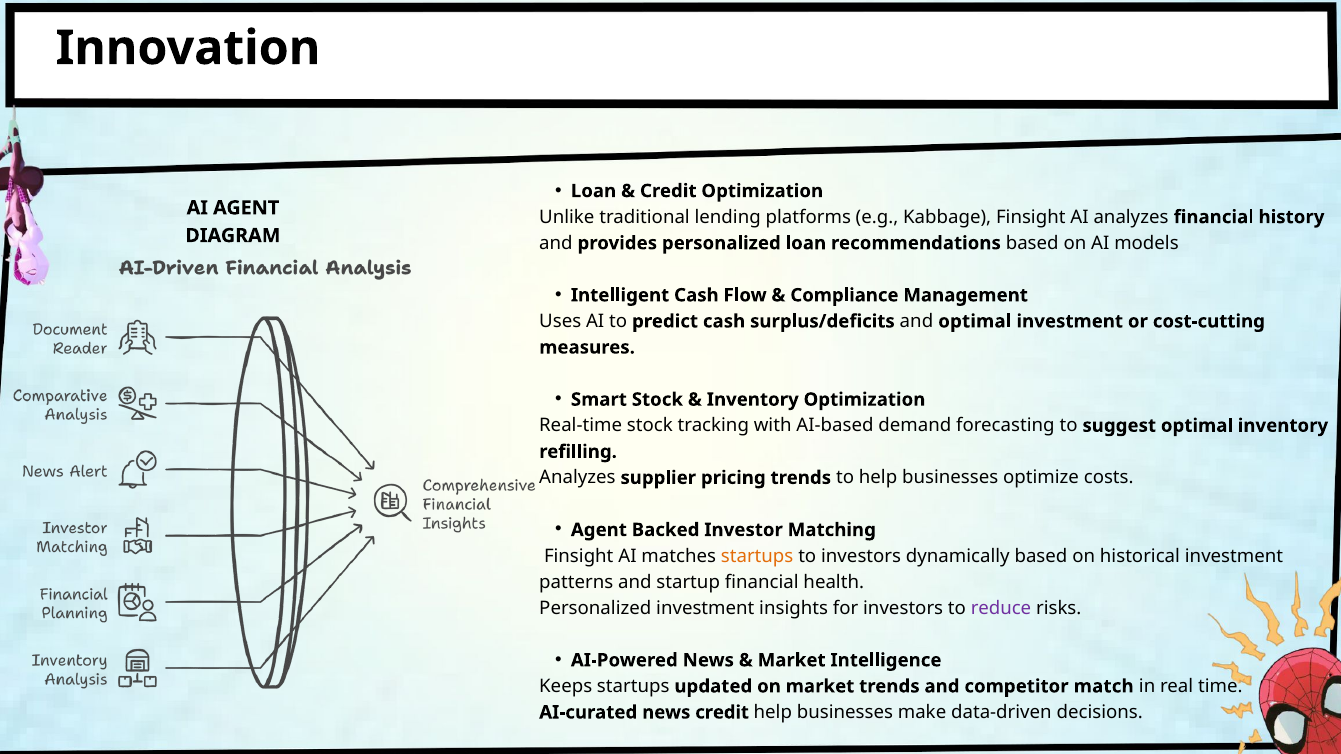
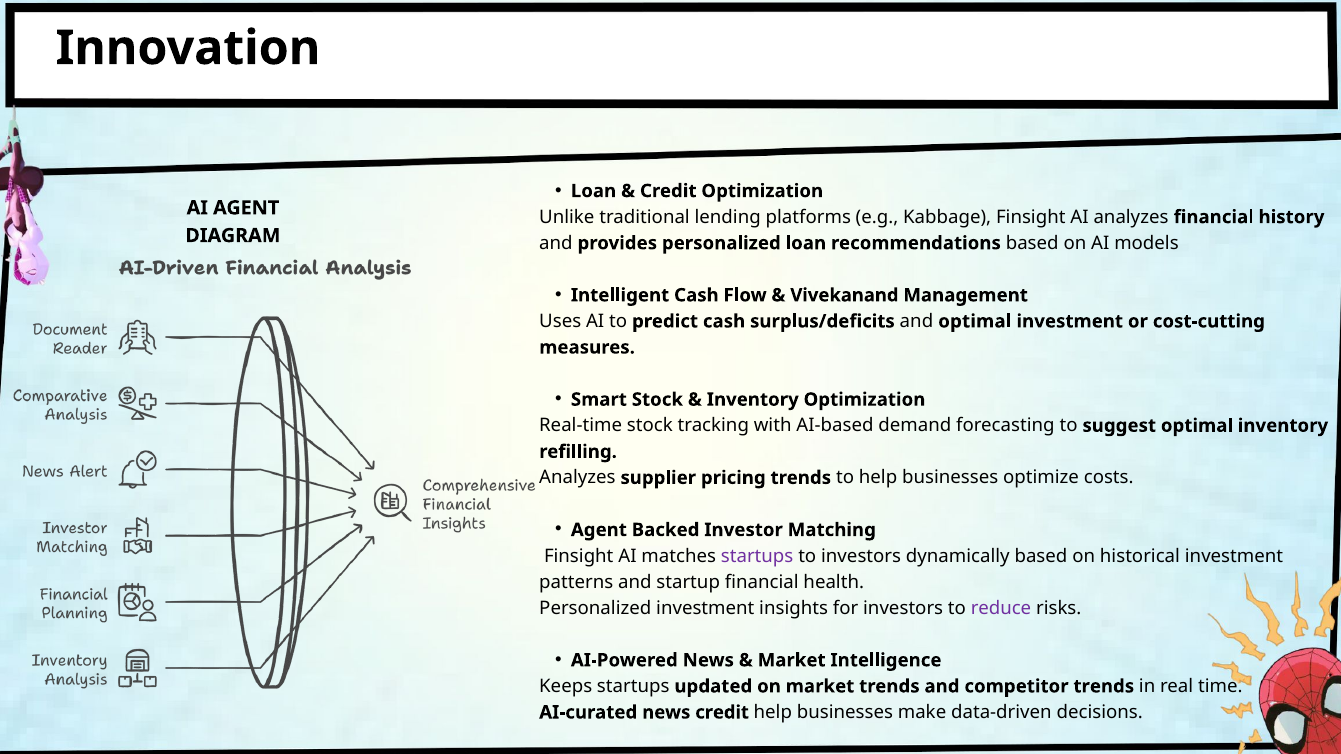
Compliance: Compliance -> Vivekanand (844, 295)
startups colour: orange -> purple (757, 556)
competitor match: match -> trends (1104, 687)
